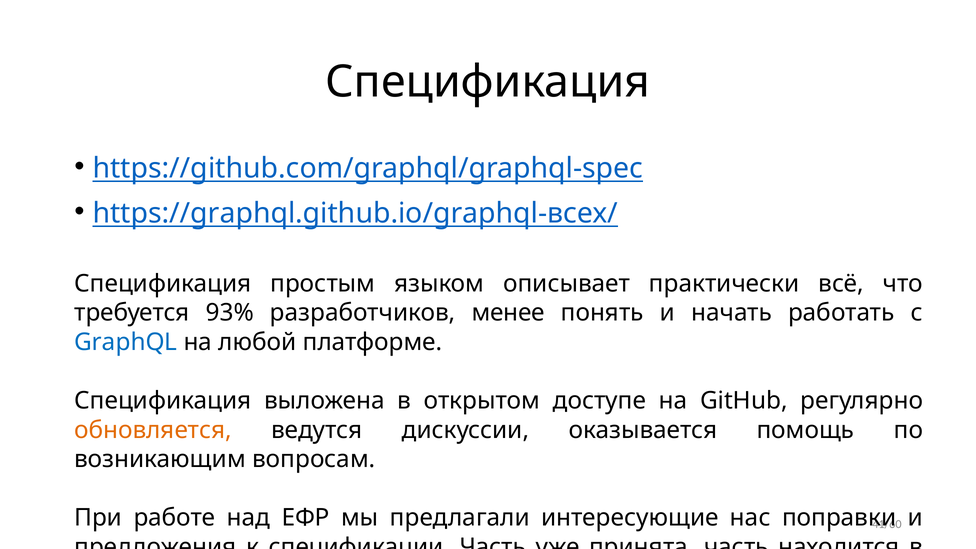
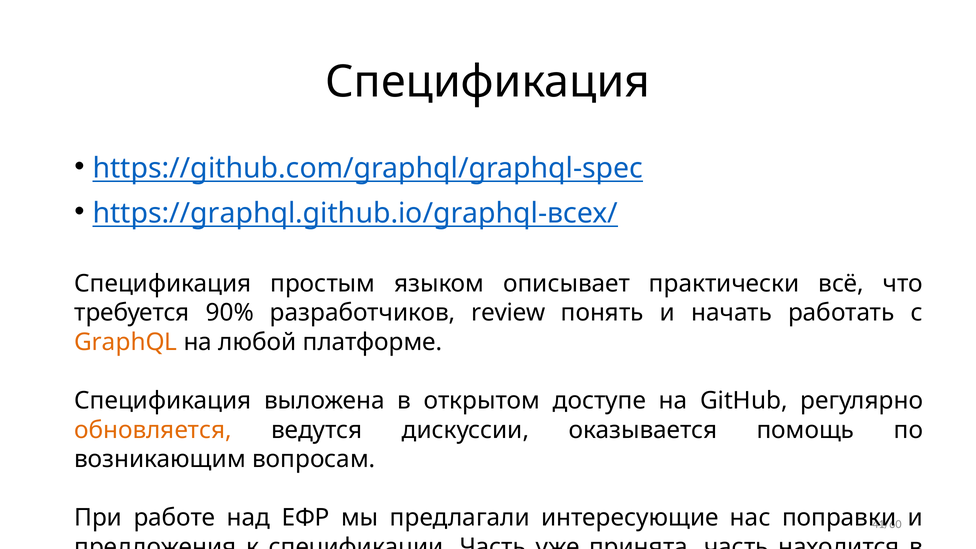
93%: 93% -> 90% (230, 313)
менее: менее -> review (508, 313)
GraphQL colour: blue -> orange (126, 342)
